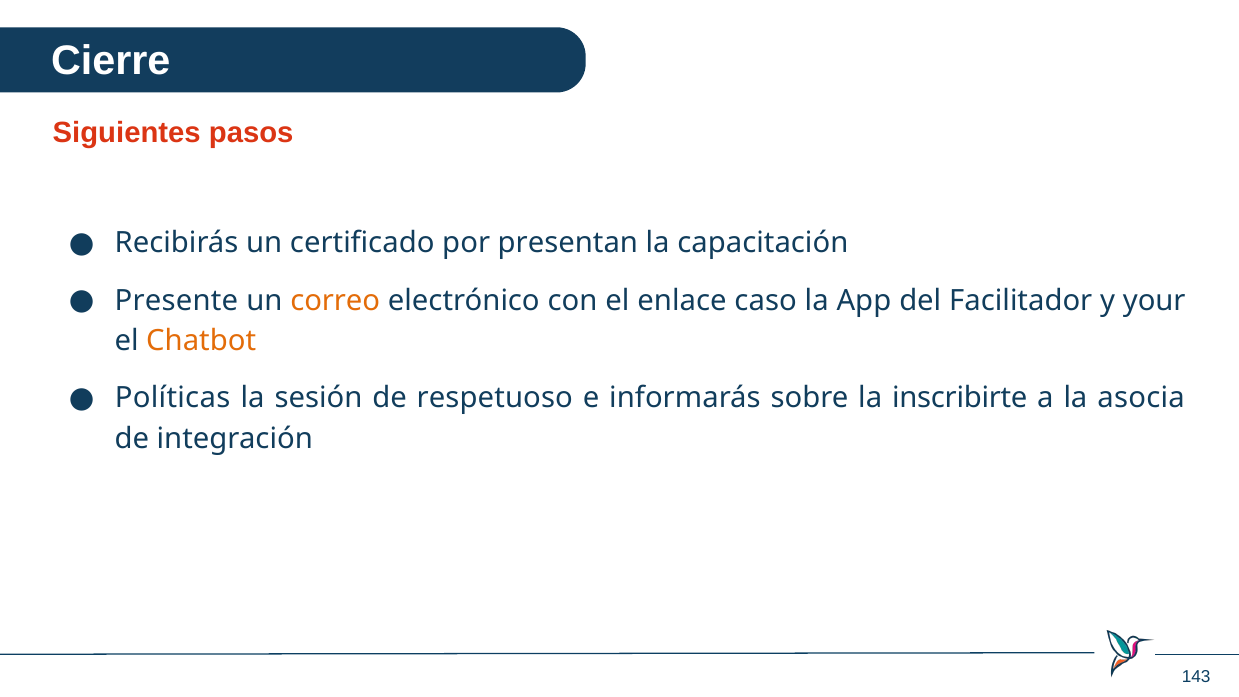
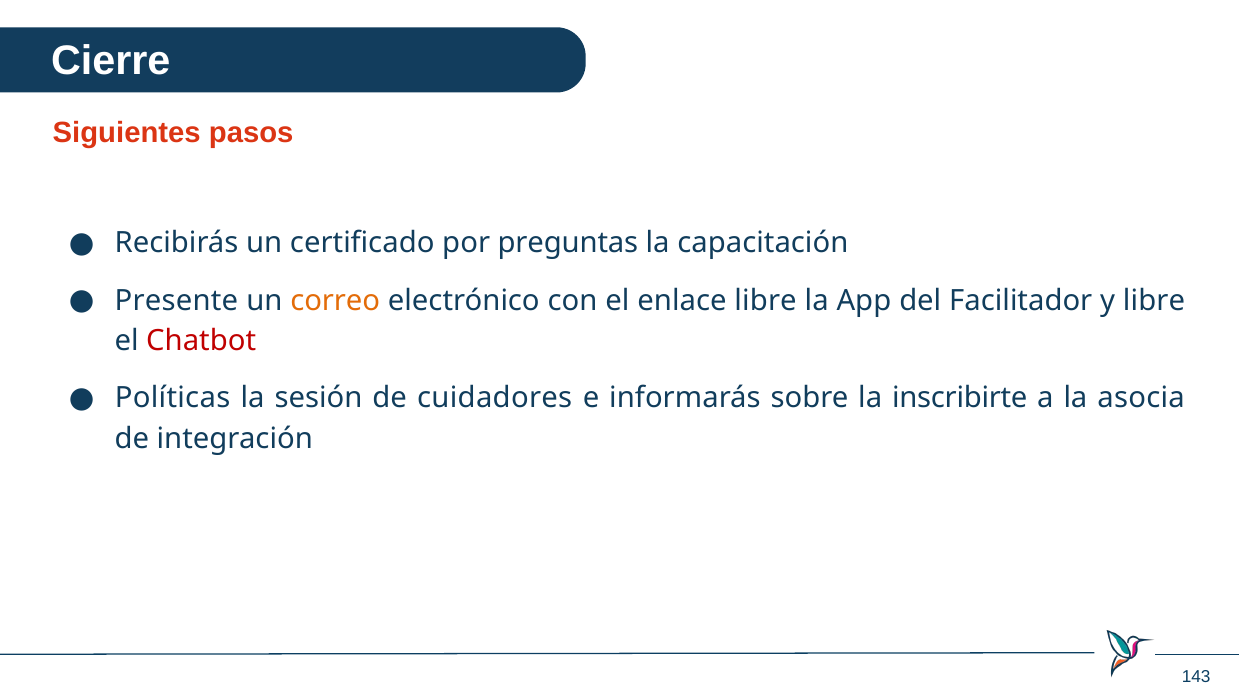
presentan: presentan -> preguntas (568, 243)
enlace caso: caso -> libre (766, 300)
y your: your -> libre (1154, 300)
Chatbot colour: orange -> red (201, 341)
respetuoso: respetuoso -> cuidadores (495, 398)
